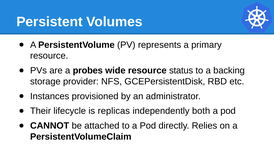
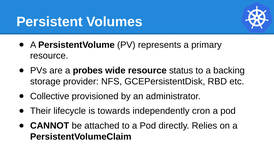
Instances: Instances -> Collective (50, 96)
replicas: replicas -> towards (114, 111)
both: both -> cron (201, 111)
